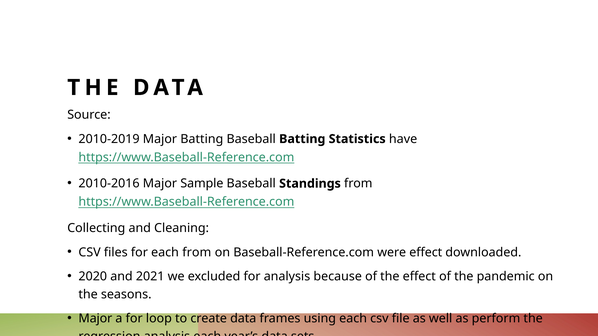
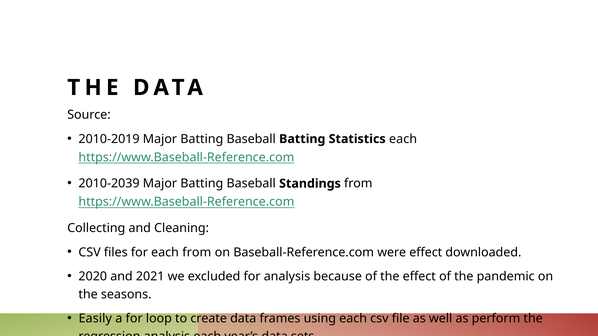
Statistics have: have -> each (403, 139)
2010-2016: 2010-2016 -> 2010-2039 (109, 184)
Sample: Sample -> Batting (202, 184)
Major: Major -> Easily (95, 319)
